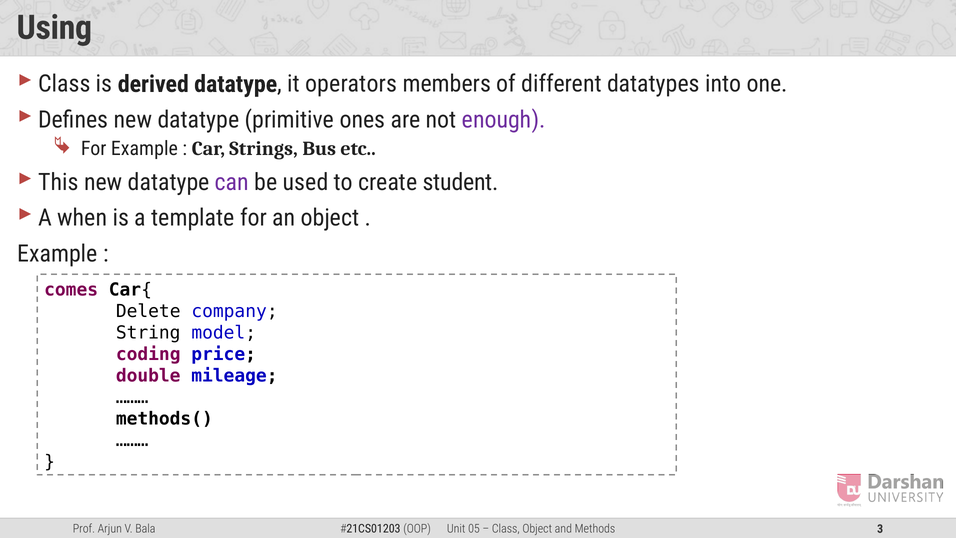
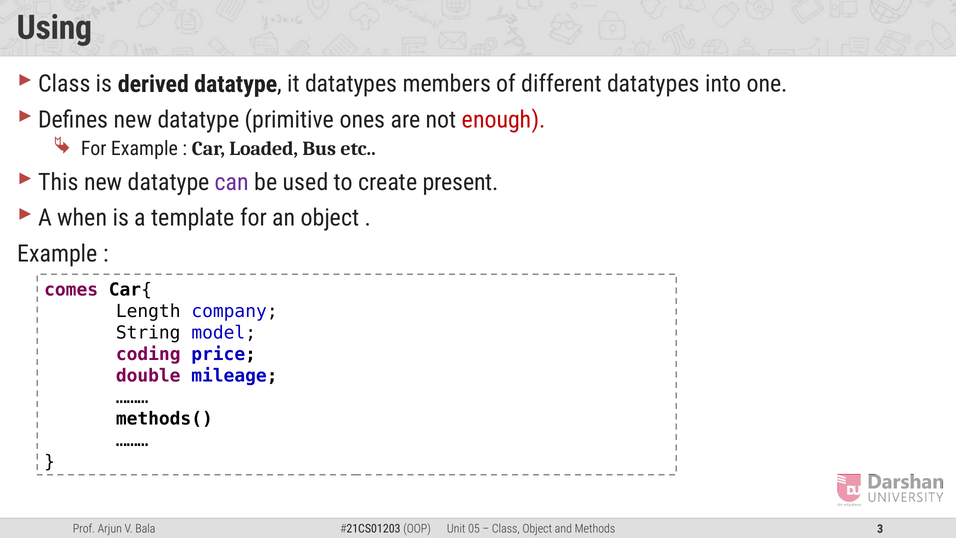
it operators: operators -> datatypes (351, 84)
enough colour: purple -> red (504, 120)
Strings: Strings -> Loaded (264, 148)
student: student -> present (461, 182)
Delete: Delete -> Length (148, 311)
